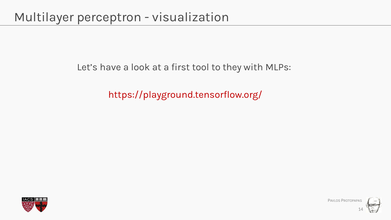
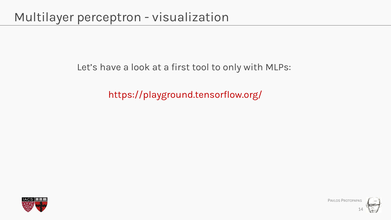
they: they -> only (232, 67)
